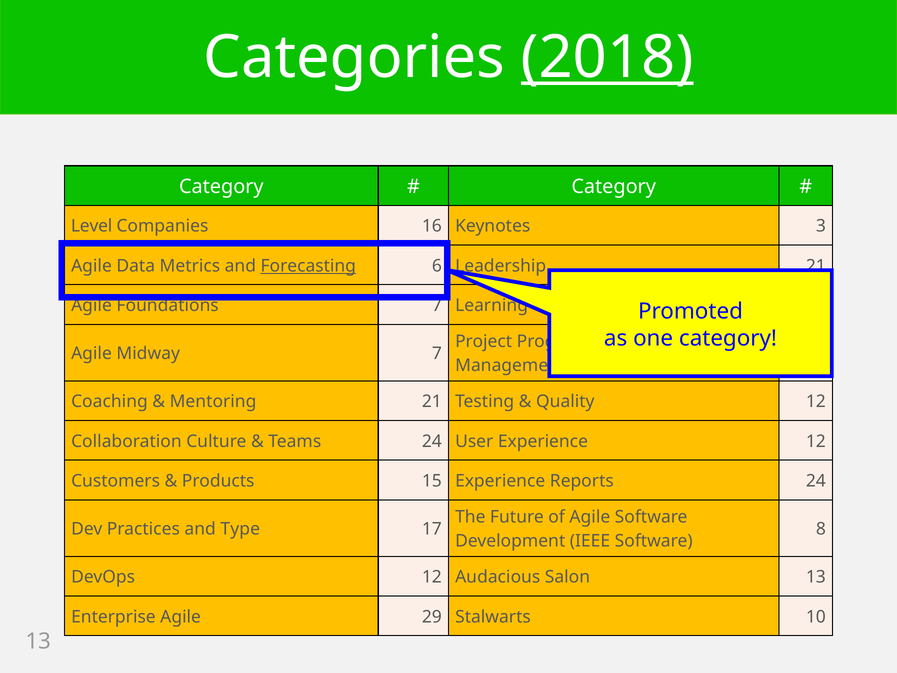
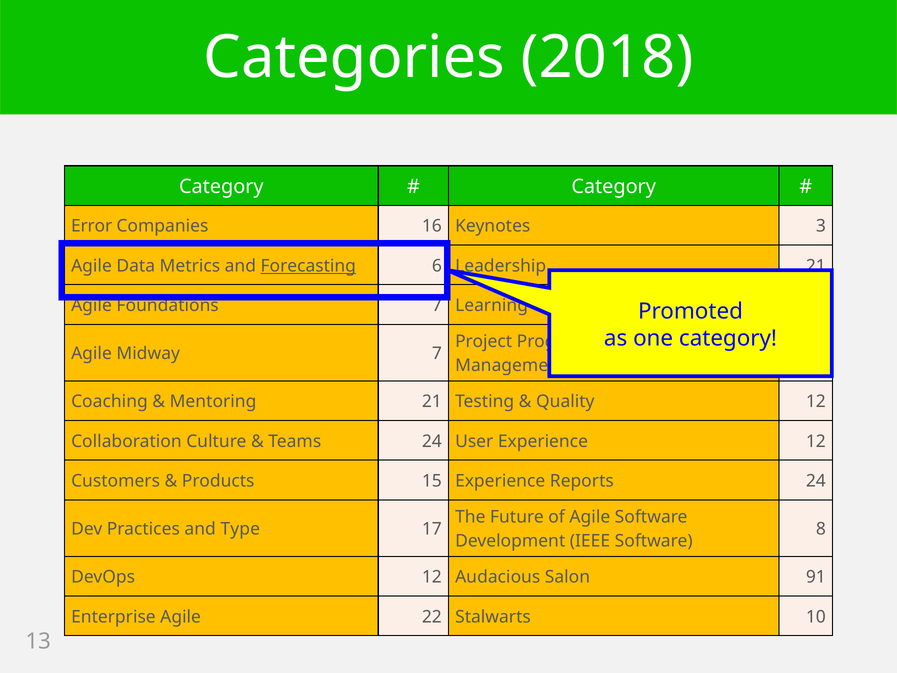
2018 underline: present -> none (607, 58)
Level: Level -> Error (92, 226)
Salon 13: 13 -> 91 (816, 577)
29: 29 -> 22 (432, 617)
